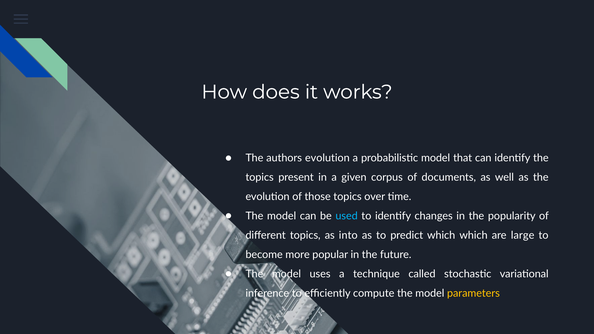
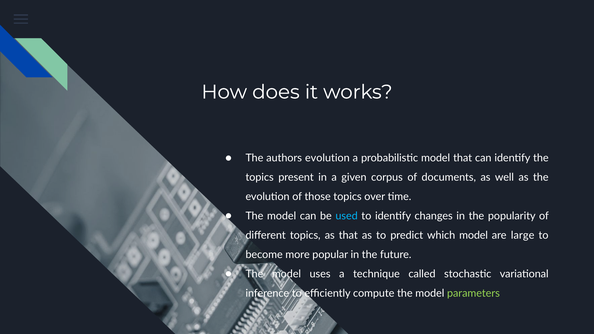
as into: into -> that (348, 235)
which which: which -> model (474, 235)
parameters colour: yellow -> light green (473, 293)
